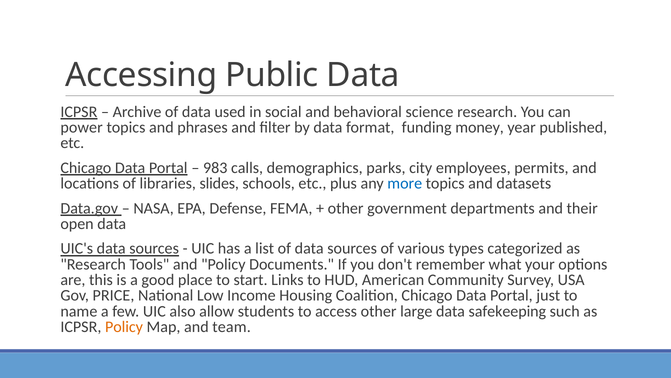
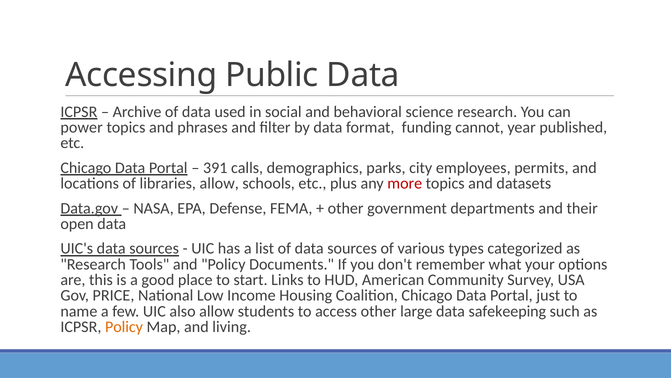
money: money -> cannot (480, 127)
983: 983 -> 391 (215, 168)
libraries slides: slides -> allow (219, 183)
more colour: blue -> red (405, 183)
team: team -> living (232, 326)
